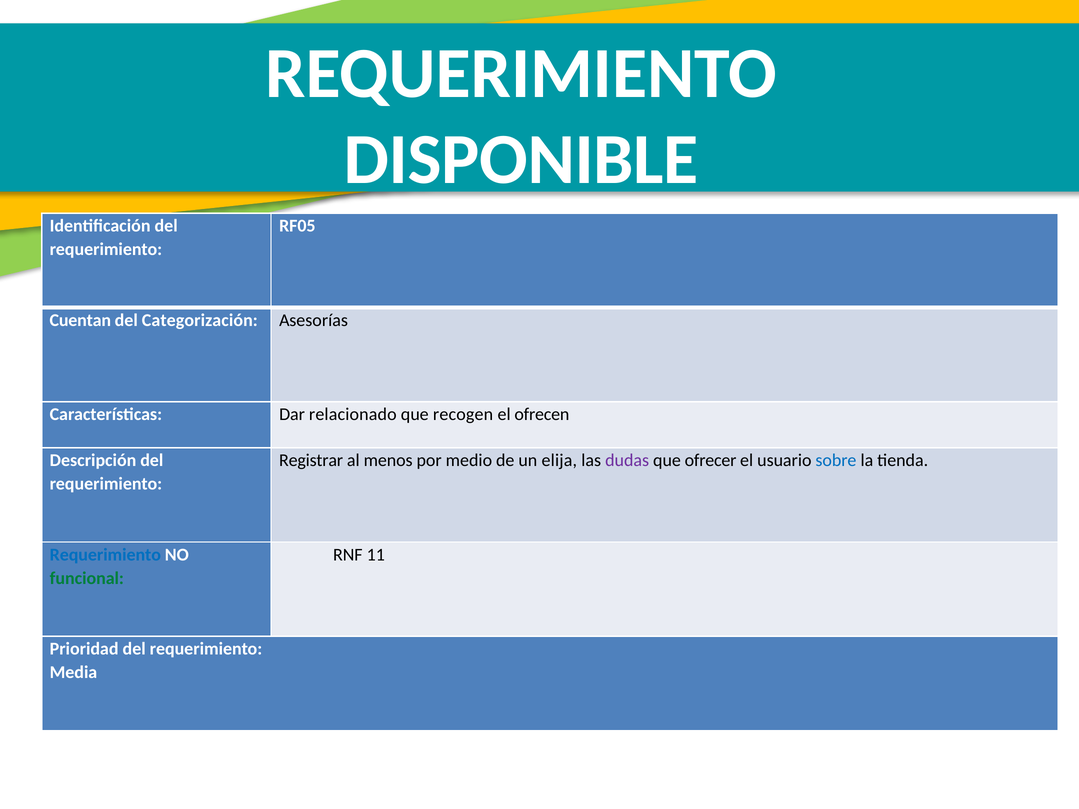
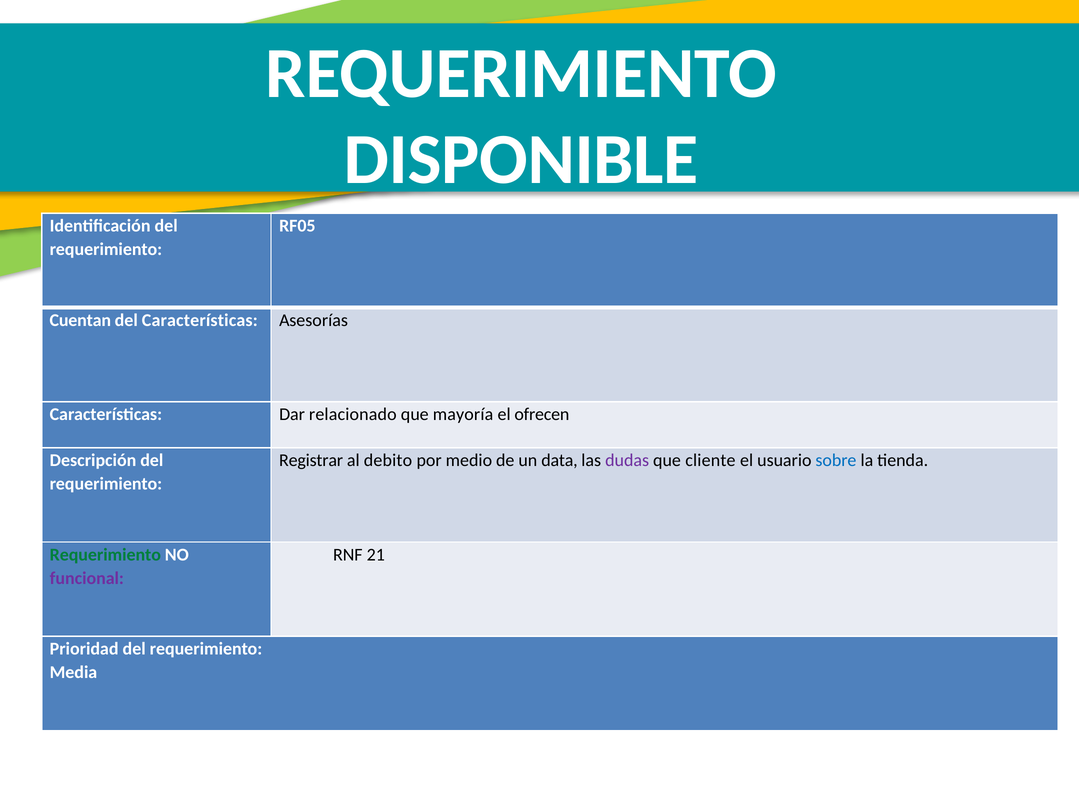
del Categorización: Categorización -> Características (200, 320)
recogen: recogen -> mayoría (463, 415)
menos: menos -> debito (388, 461)
elija: elija -> data (560, 461)
ofrecer: ofrecer -> cliente (710, 461)
Requerimiento colour: blue -> green (105, 555)
11: 11 -> 21 (376, 555)
funcional colour: green -> purple (87, 578)
